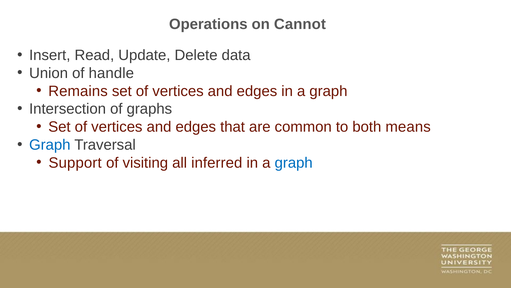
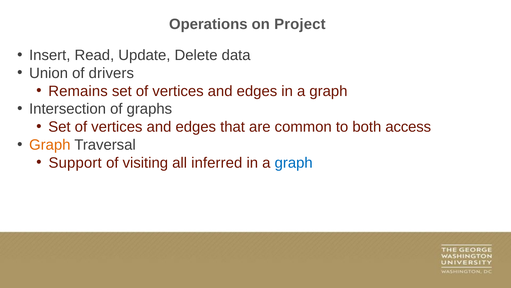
Cannot: Cannot -> Project (300, 24)
handle: handle -> drivers (111, 73)
means: means -> access (408, 127)
Graph colour: blue -> orange (50, 145)
